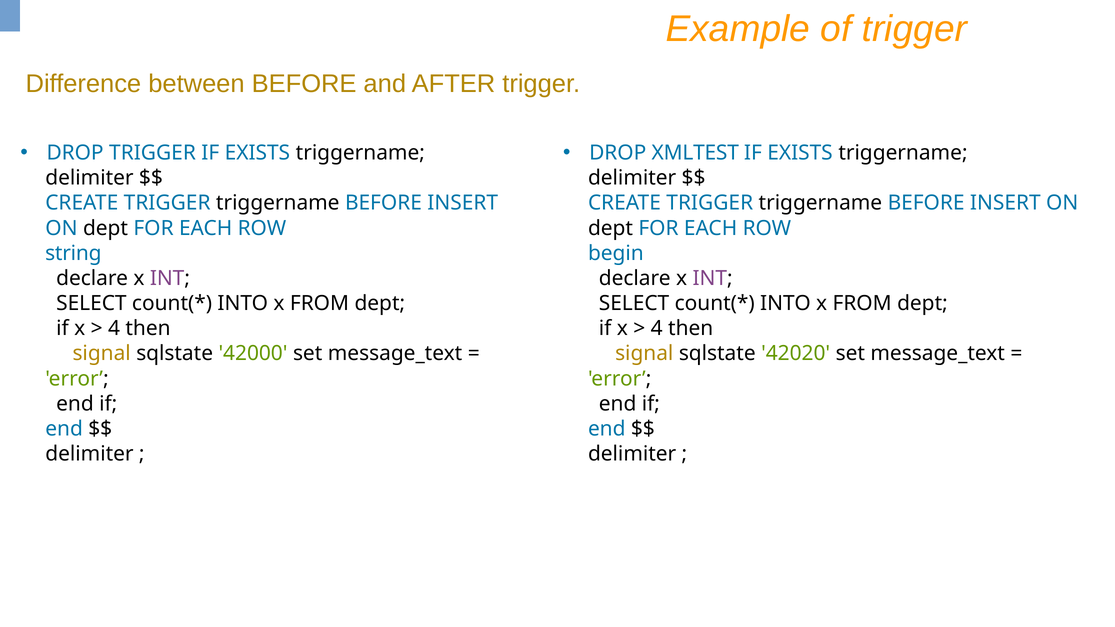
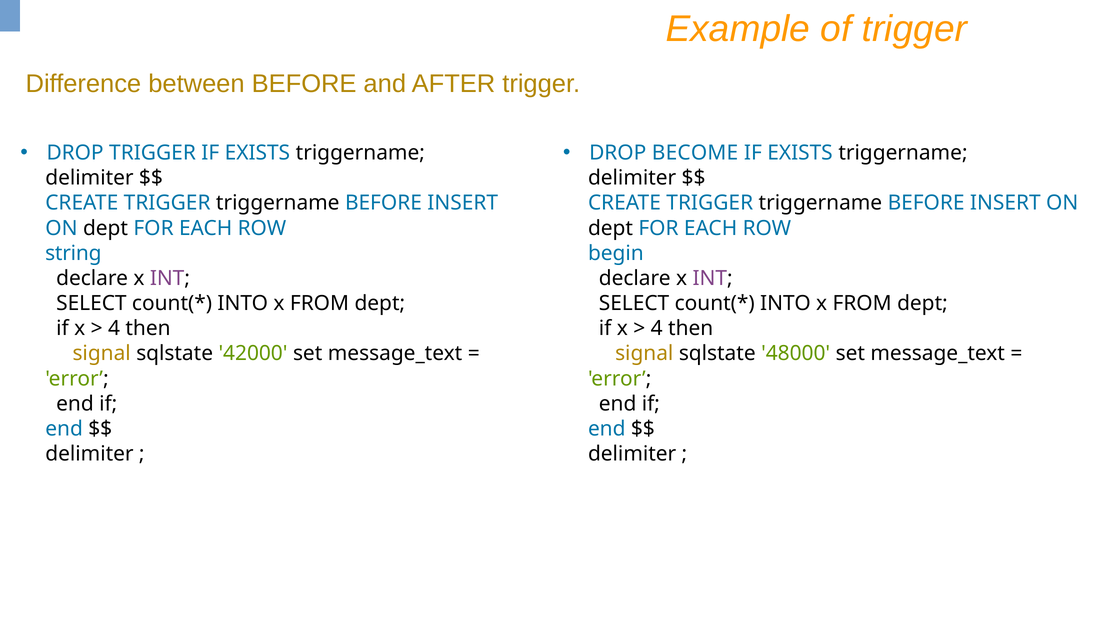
XMLTEST: XMLTEST -> BECOME (695, 153)
42020: 42020 -> 48000 (796, 354)
